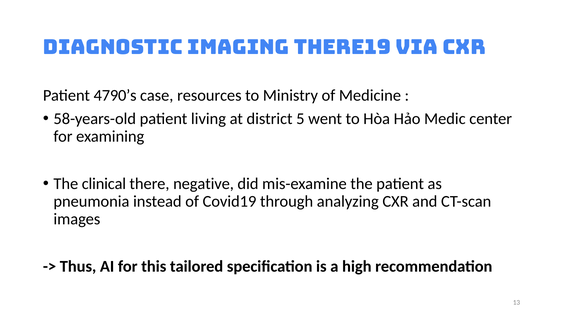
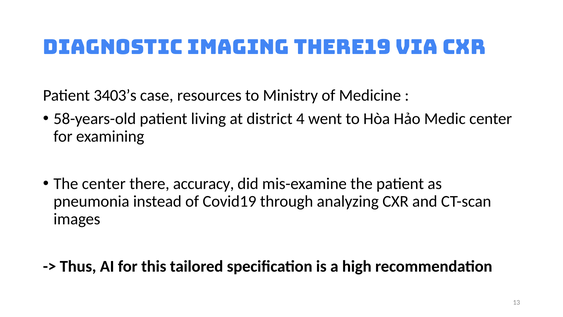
4790’s: 4790’s -> 3403’s (115, 95)
5: 5 -> 4 (300, 119)
The clinical: clinical -> center (104, 184)
negative: negative -> accuracy (204, 184)
